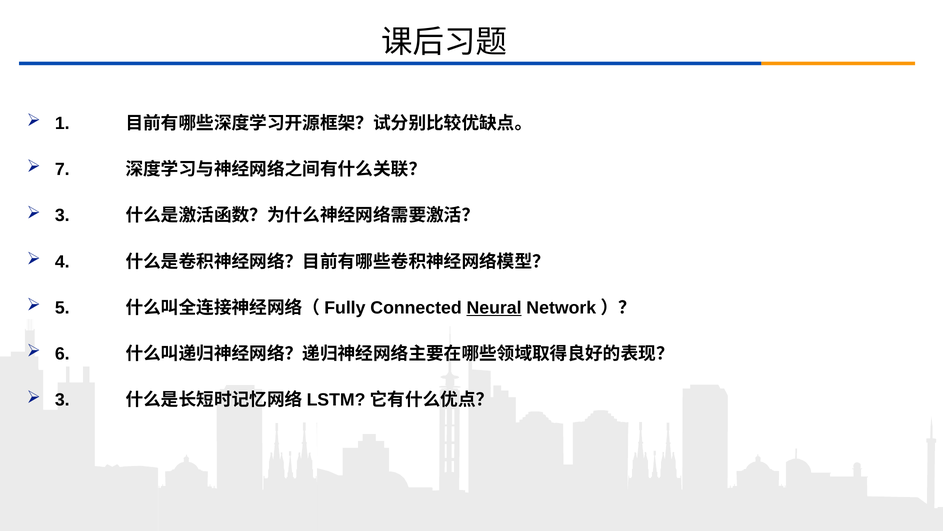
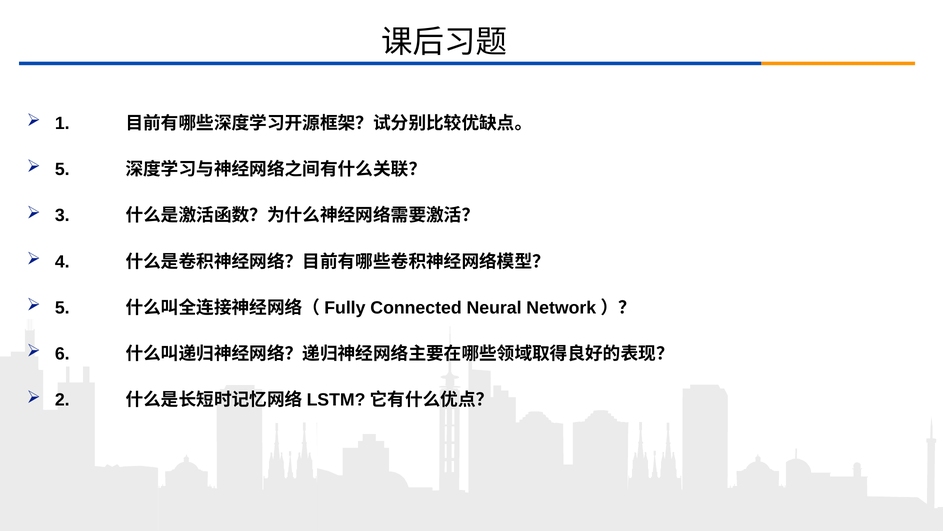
7: 7 -> 5 (62, 169)
Neural underline: present -> none (494, 308)
3: 3 -> 2 (62, 400)
